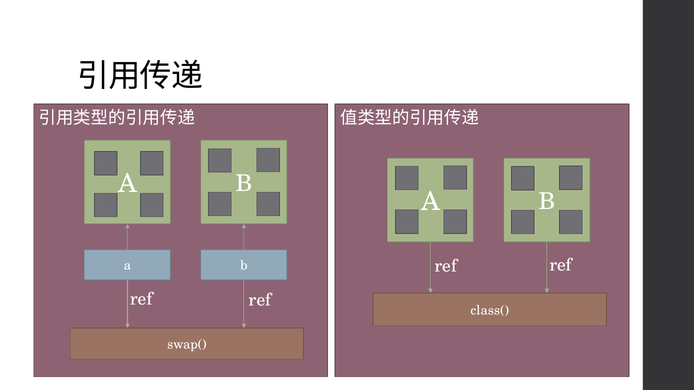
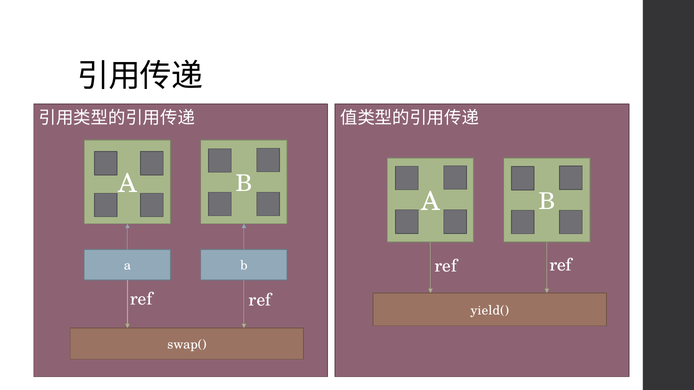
class(: class( -> yield( (490, 311)
